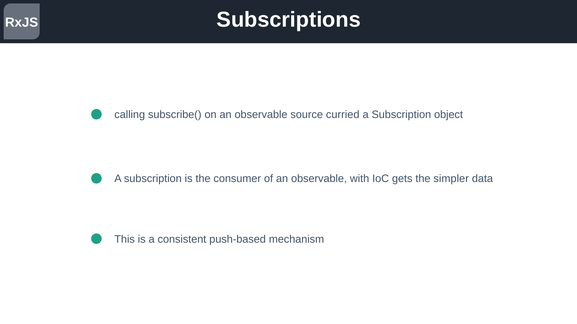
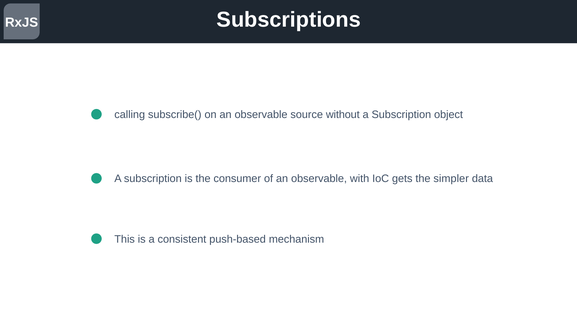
curried: curried -> without (343, 115)
